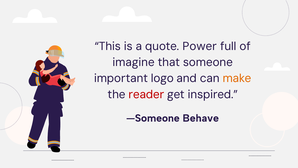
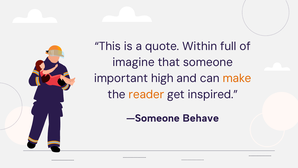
Power: Power -> Within (200, 46)
logo: logo -> high (162, 78)
reader colour: red -> orange (146, 94)
